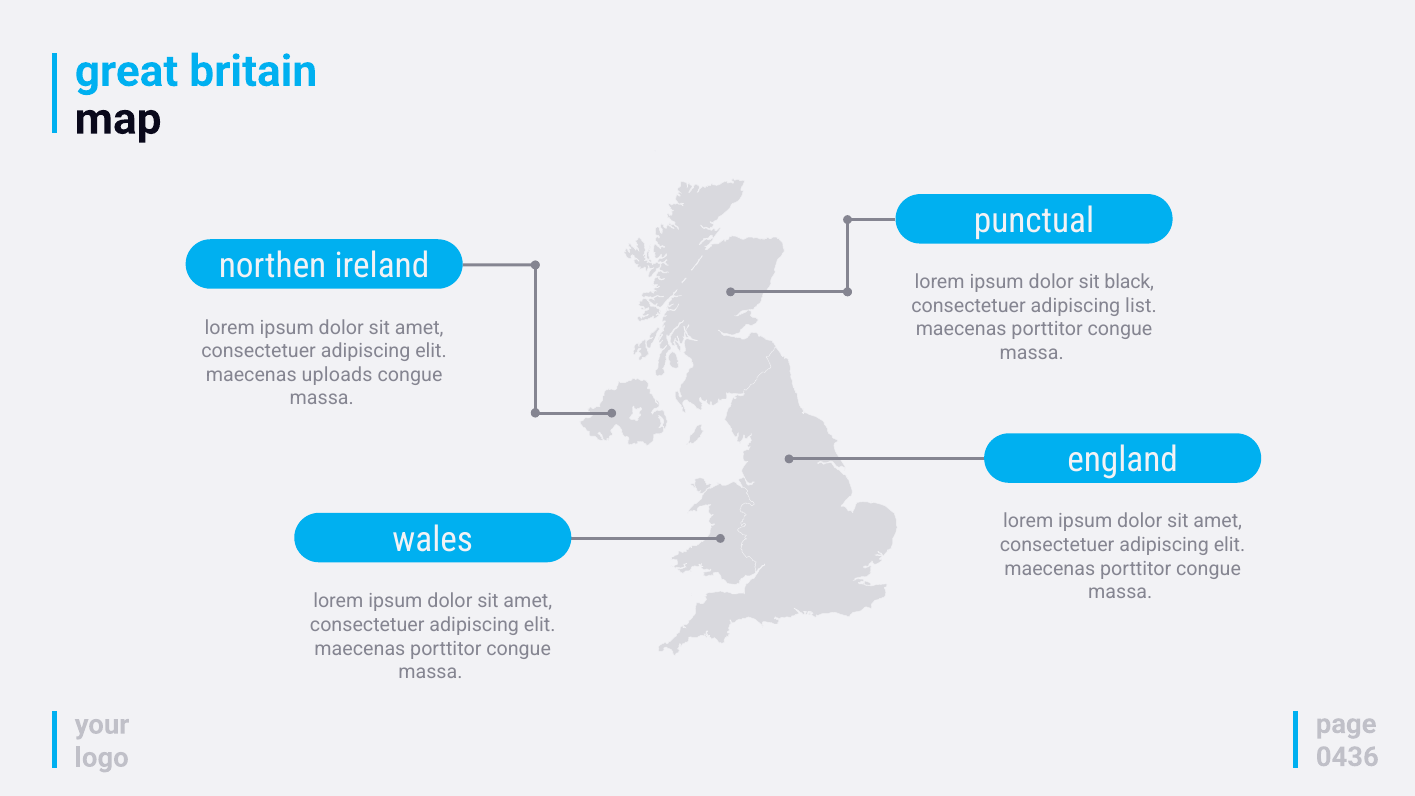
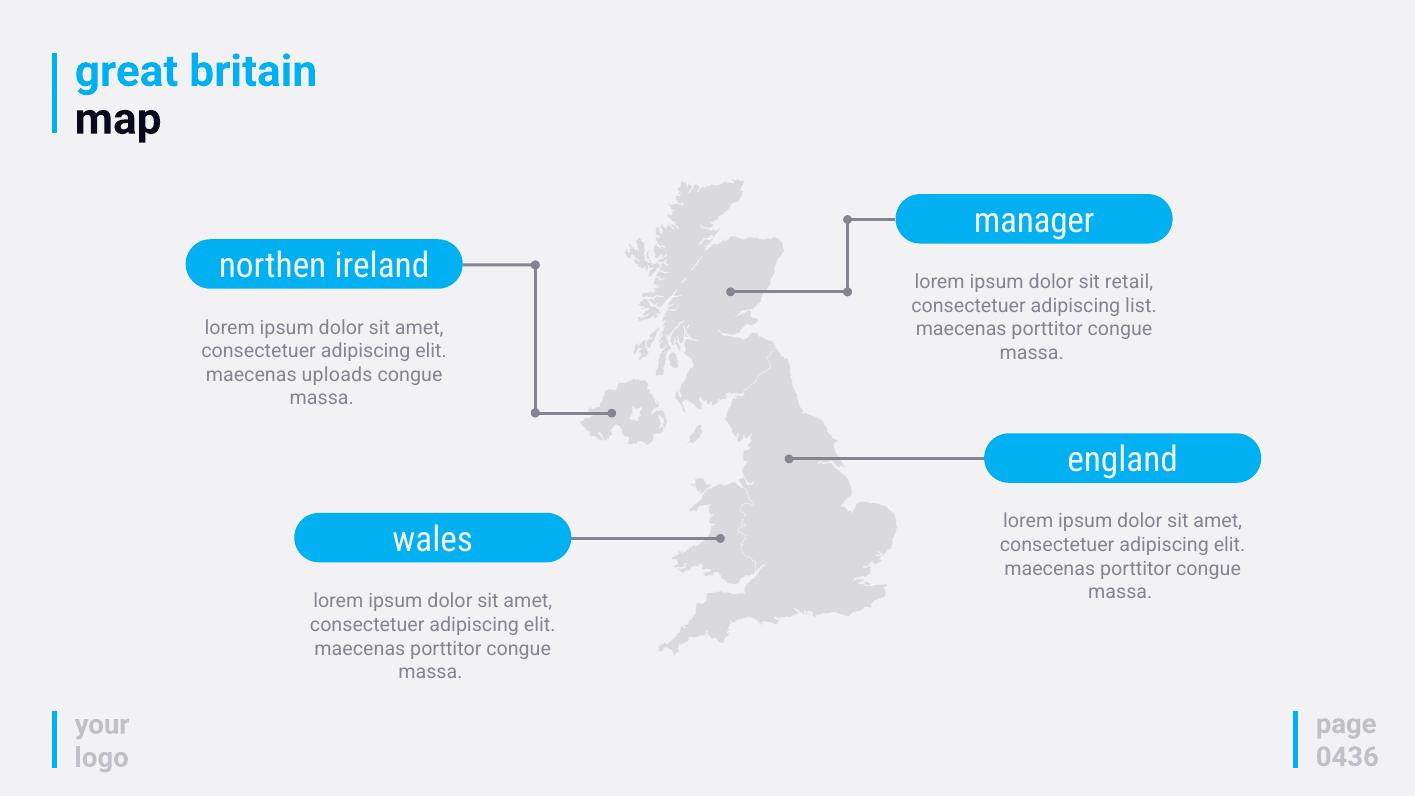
punctual: punctual -> manager (1034, 221)
black: black -> retail (1129, 282)
